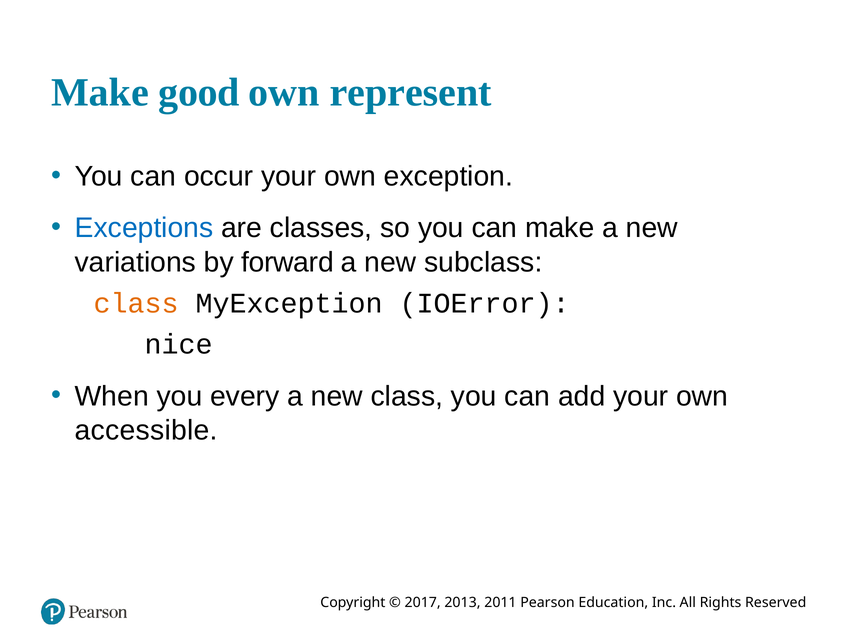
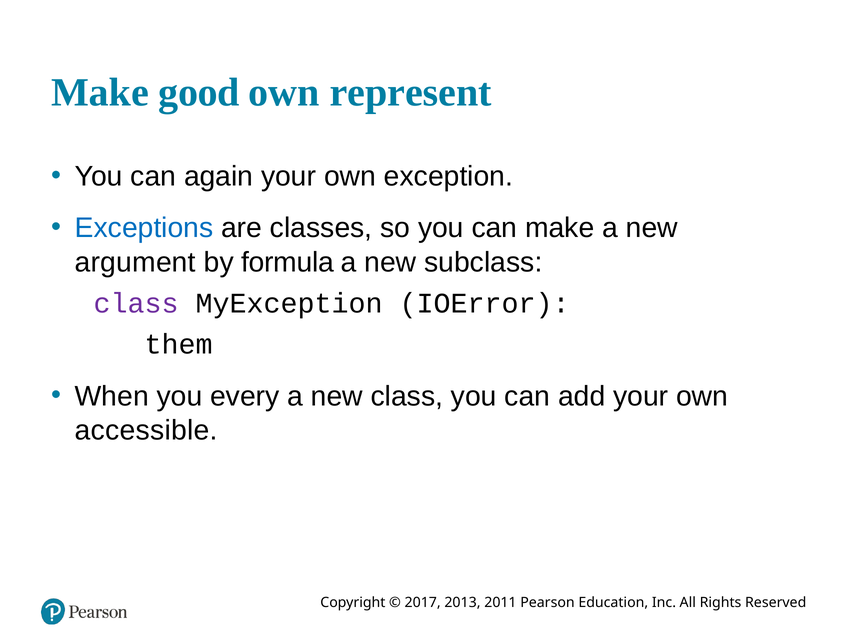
occur: occur -> again (219, 176)
variations: variations -> argument (135, 262)
forward: forward -> formula (287, 262)
class colour: orange -> purple (136, 303)
nice: nice -> them (179, 344)
